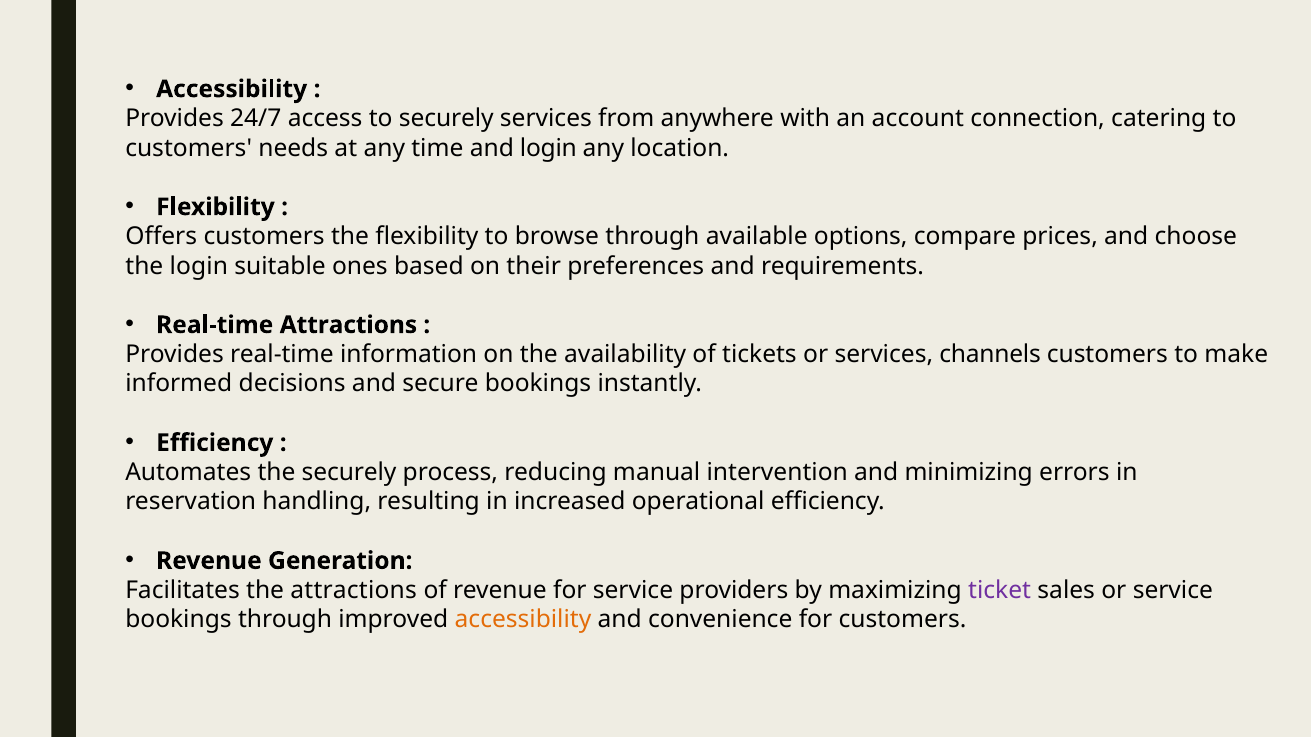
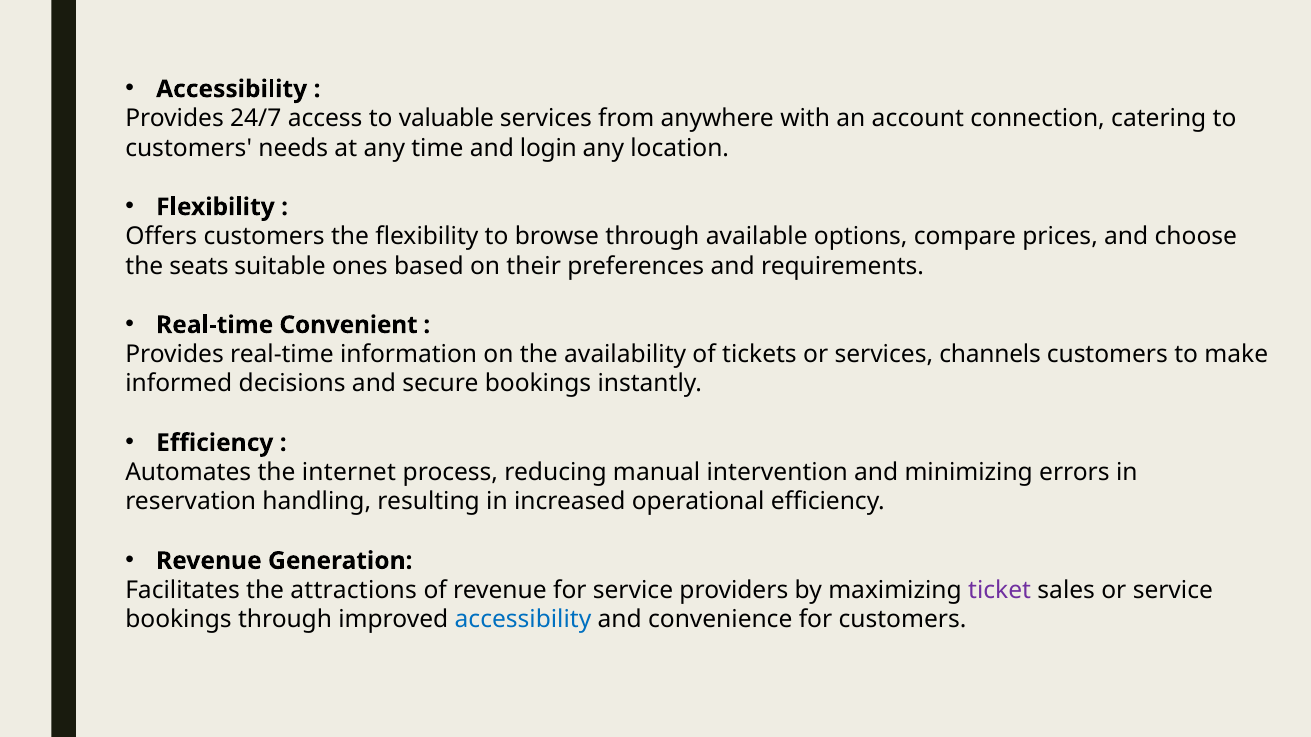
to securely: securely -> valuable (446, 119)
the login: login -> seats (199, 266)
Real-time Attractions: Attractions -> Convenient (349, 325)
the securely: securely -> internet (349, 473)
accessibility colour: orange -> blue (523, 620)
